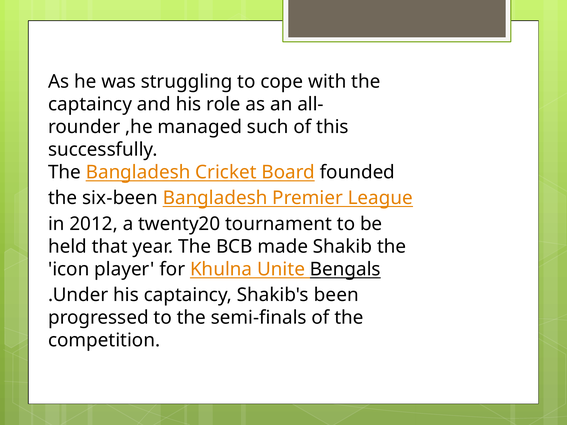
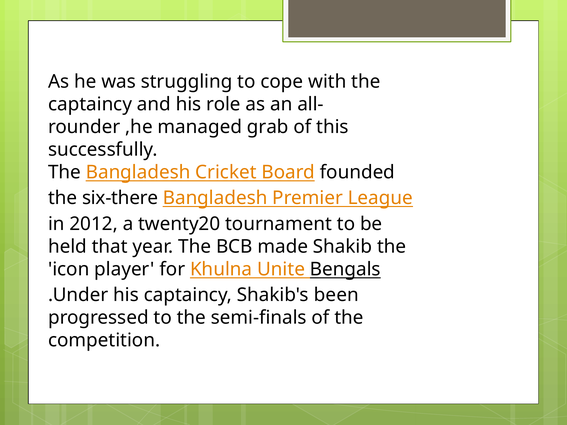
such: such -> grab (268, 127)
six-been: six-been -> six-there (120, 198)
